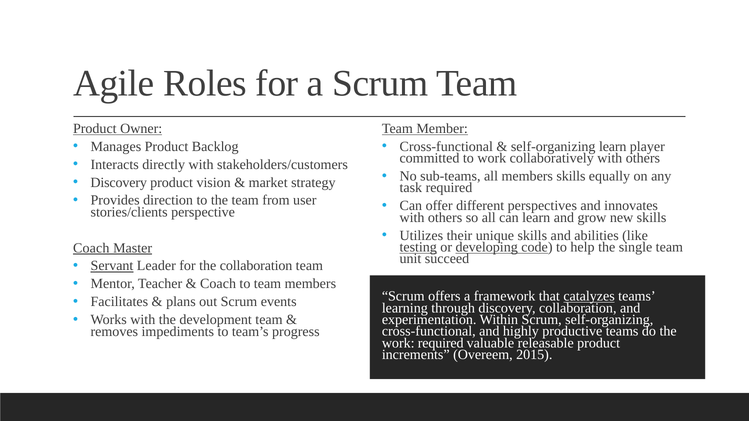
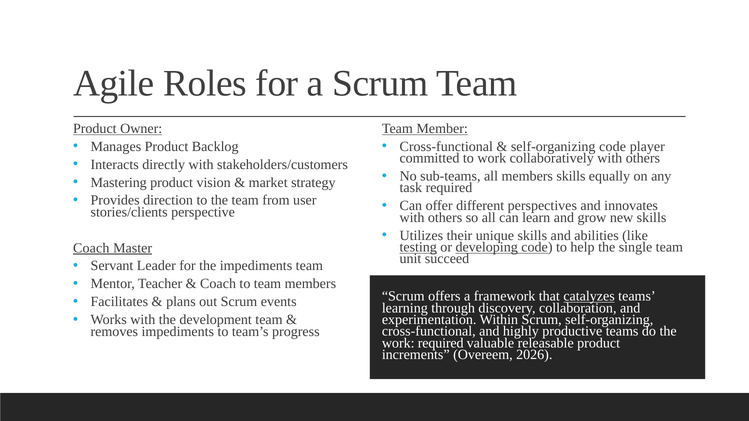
self-organizing learn: learn -> code (613, 147)
Discovery: Discovery -> Mastering (119, 183)
Servant underline: present -> none (112, 266)
the collaboration: collaboration -> impediments (256, 266)
2015: 2015 -> 2026 (534, 355)
